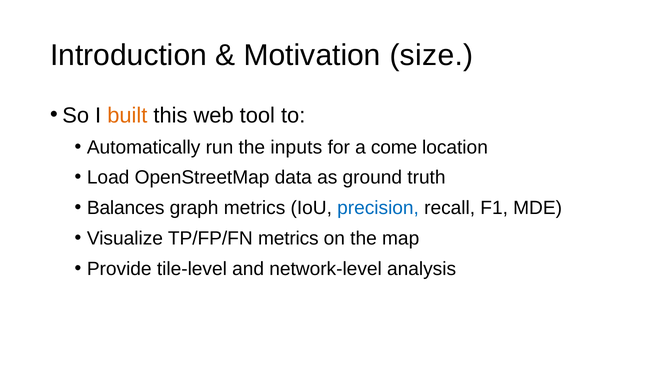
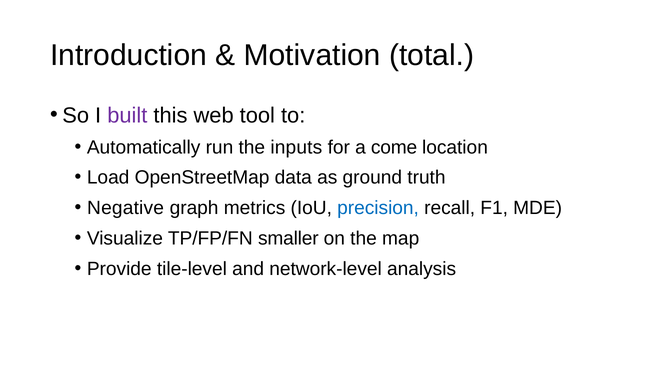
size: size -> total (432, 55)
built colour: orange -> purple (127, 115)
Balances: Balances -> Negative (126, 208)
TP/FP/FN metrics: metrics -> smaller (288, 239)
